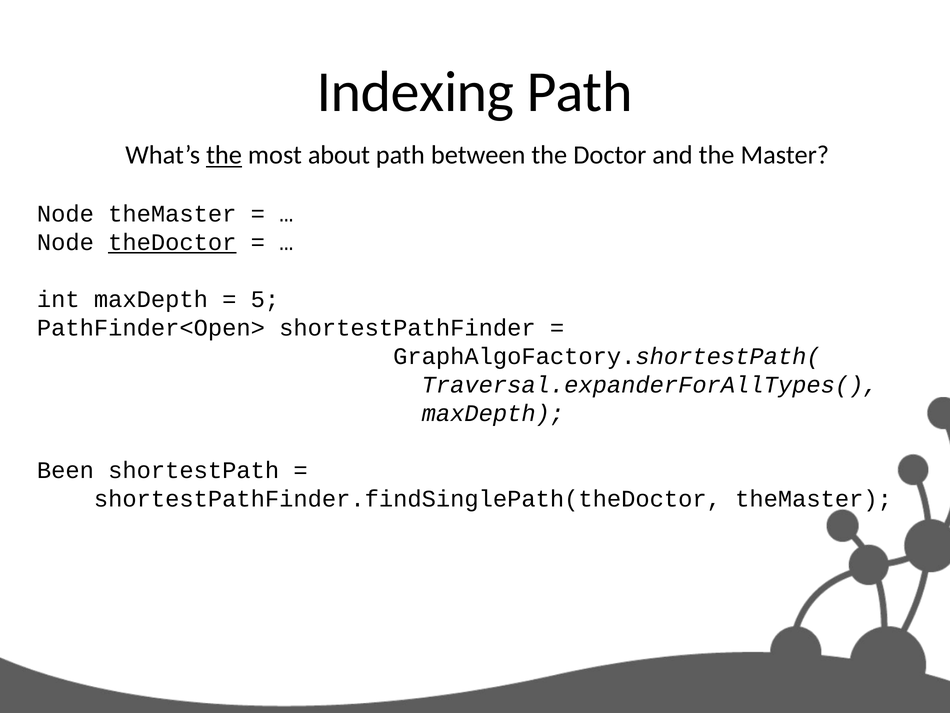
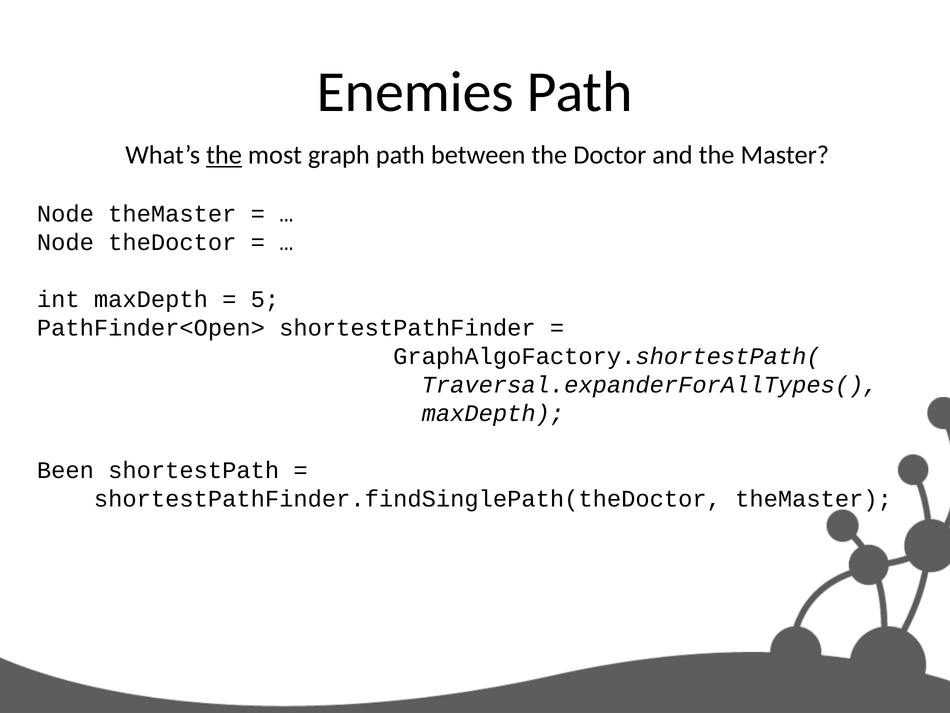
Indexing: Indexing -> Enemies (415, 92)
about: about -> graph (339, 155)
theDoctor underline: present -> none (172, 242)
